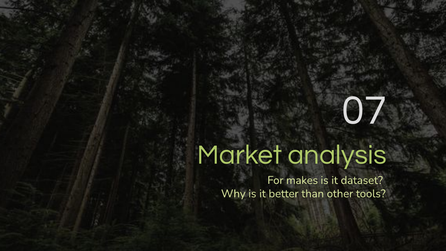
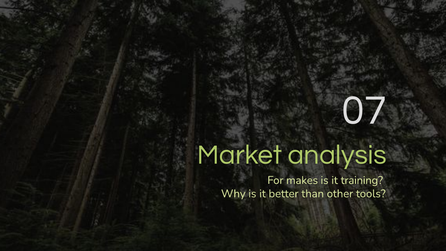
dataset: dataset -> training (362, 180)
